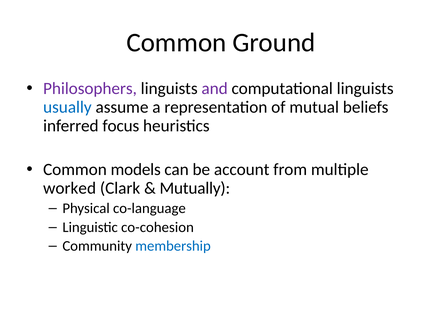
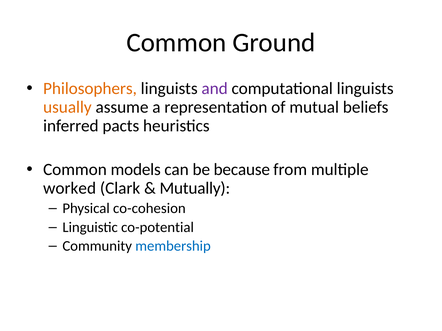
Philosophers colour: purple -> orange (90, 89)
usually colour: blue -> orange (67, 107)
focus: focus -> pacts (121, 126)
account: account -> because (242, 170)
co-language: co-language -> co-cohesion (149, 209)
co-cohesion: co-cohesion -> co-potential (157, 228)
